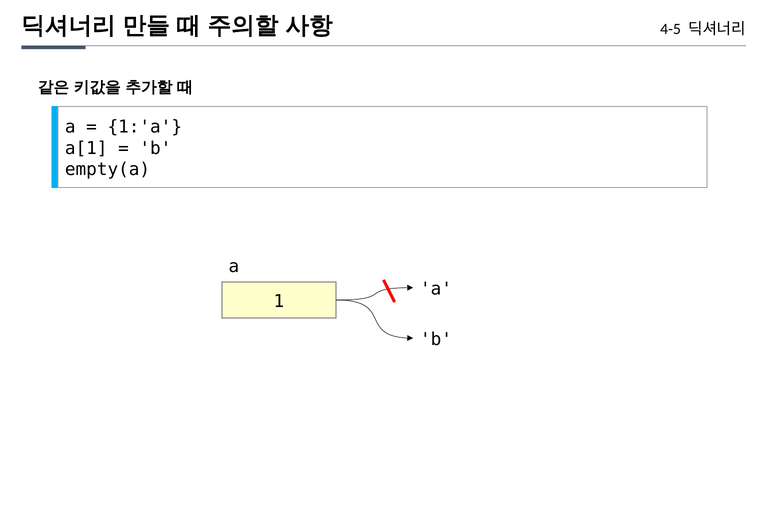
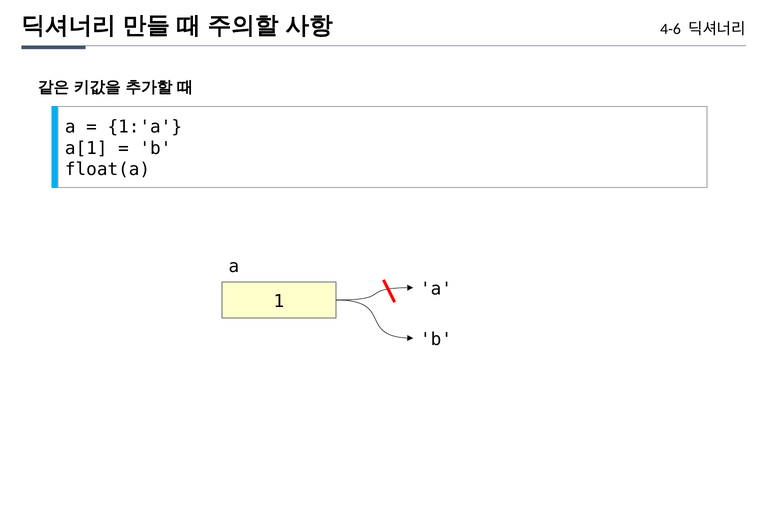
4-5: 4-5 -> 4-6 (671, 29)
empty(a: empty(a -> float(a (108, 169)
